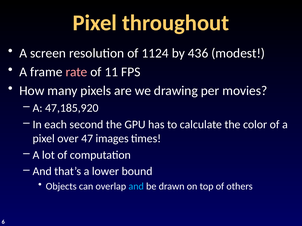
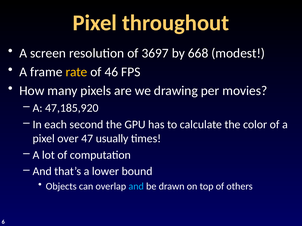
1124: 1124 -> 3697 (155, 53)
436: 436 -> 668 (198, 53)
rate colour: pink -> yellow (76, 72)
11: 11 -> 46 (111, 72)
images: images -> usually (112, 139)
